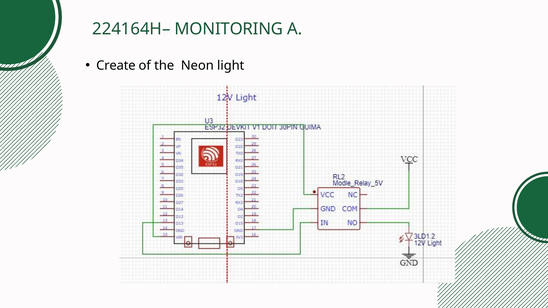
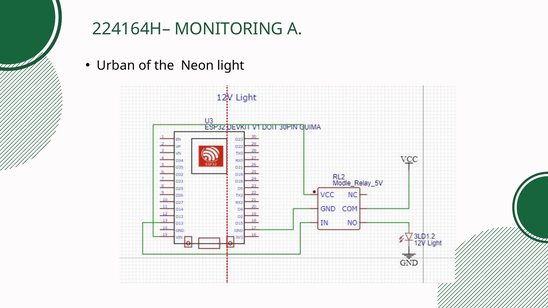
Create: Create -> Urban (116, 66)
